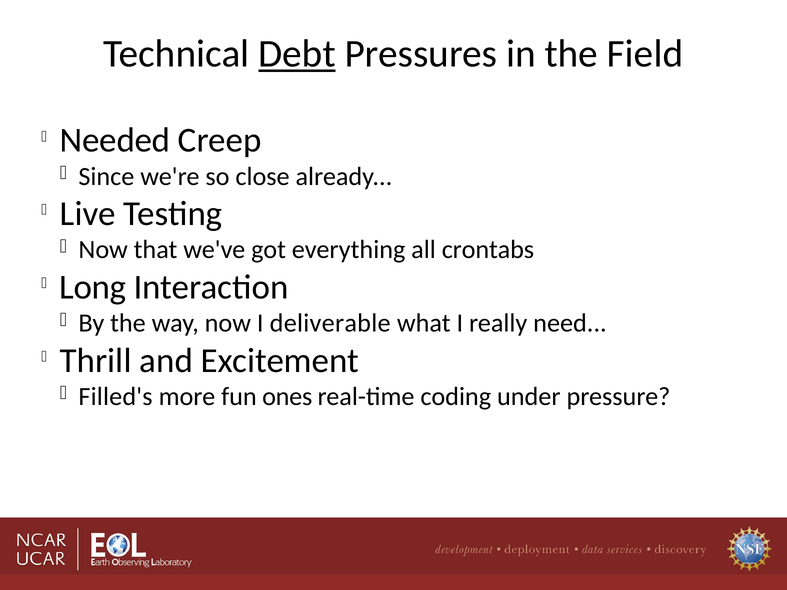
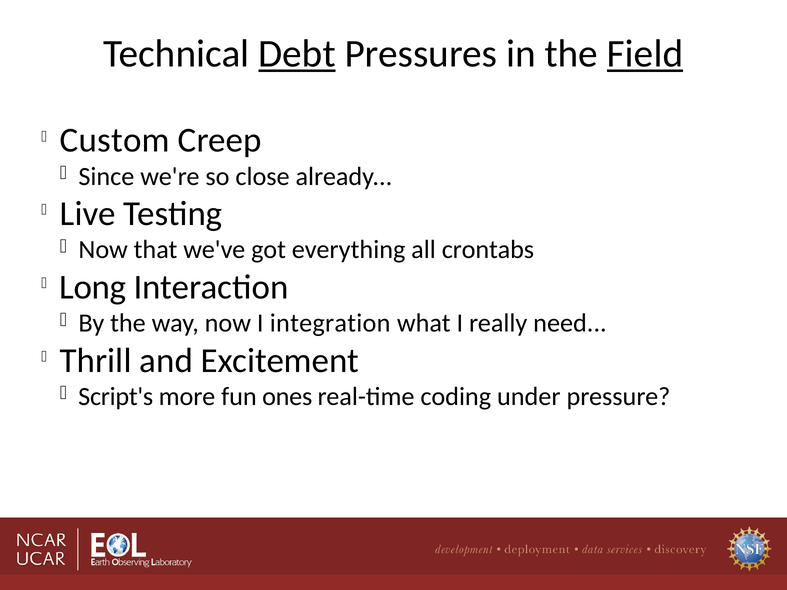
Field underline: none -> present (645, 54)
Needed: Needed -> Custom (115, 140)
deliverable: deliverable -> integration (330, 323)
Filled's: Filled's -> Script's (116, 397)
